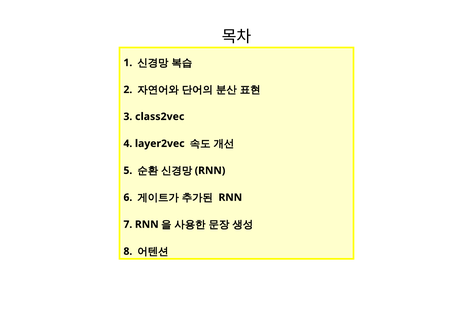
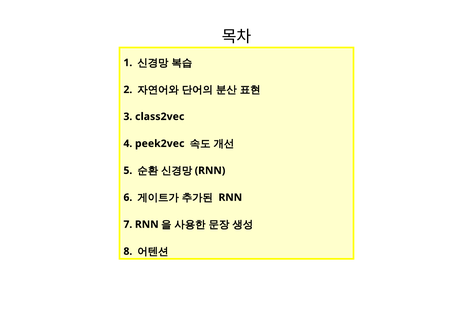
layer2vec: layer2vec -> peek2vec (160, 143)
